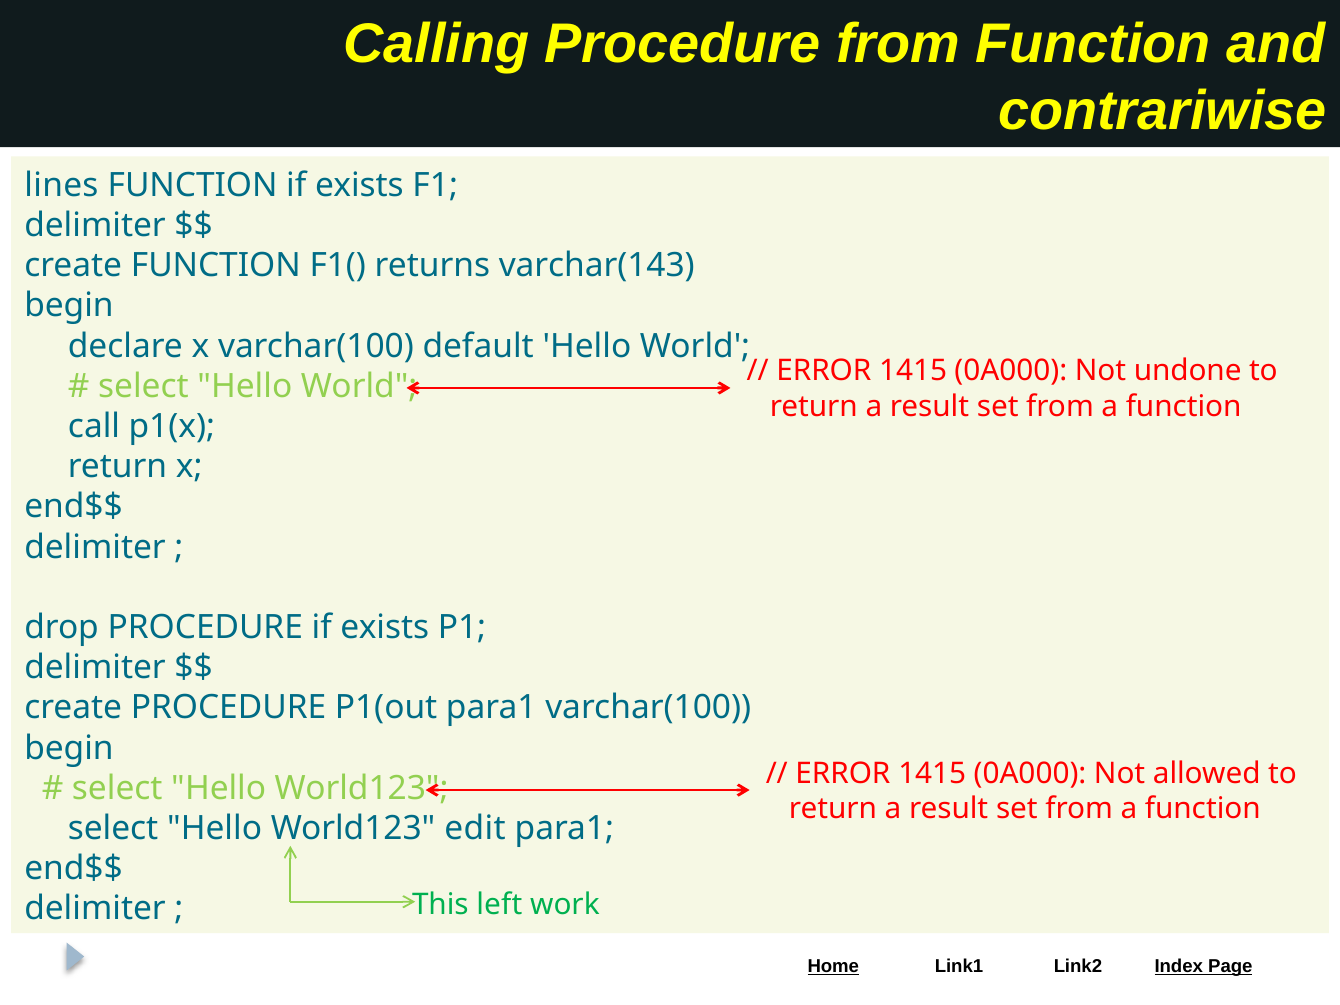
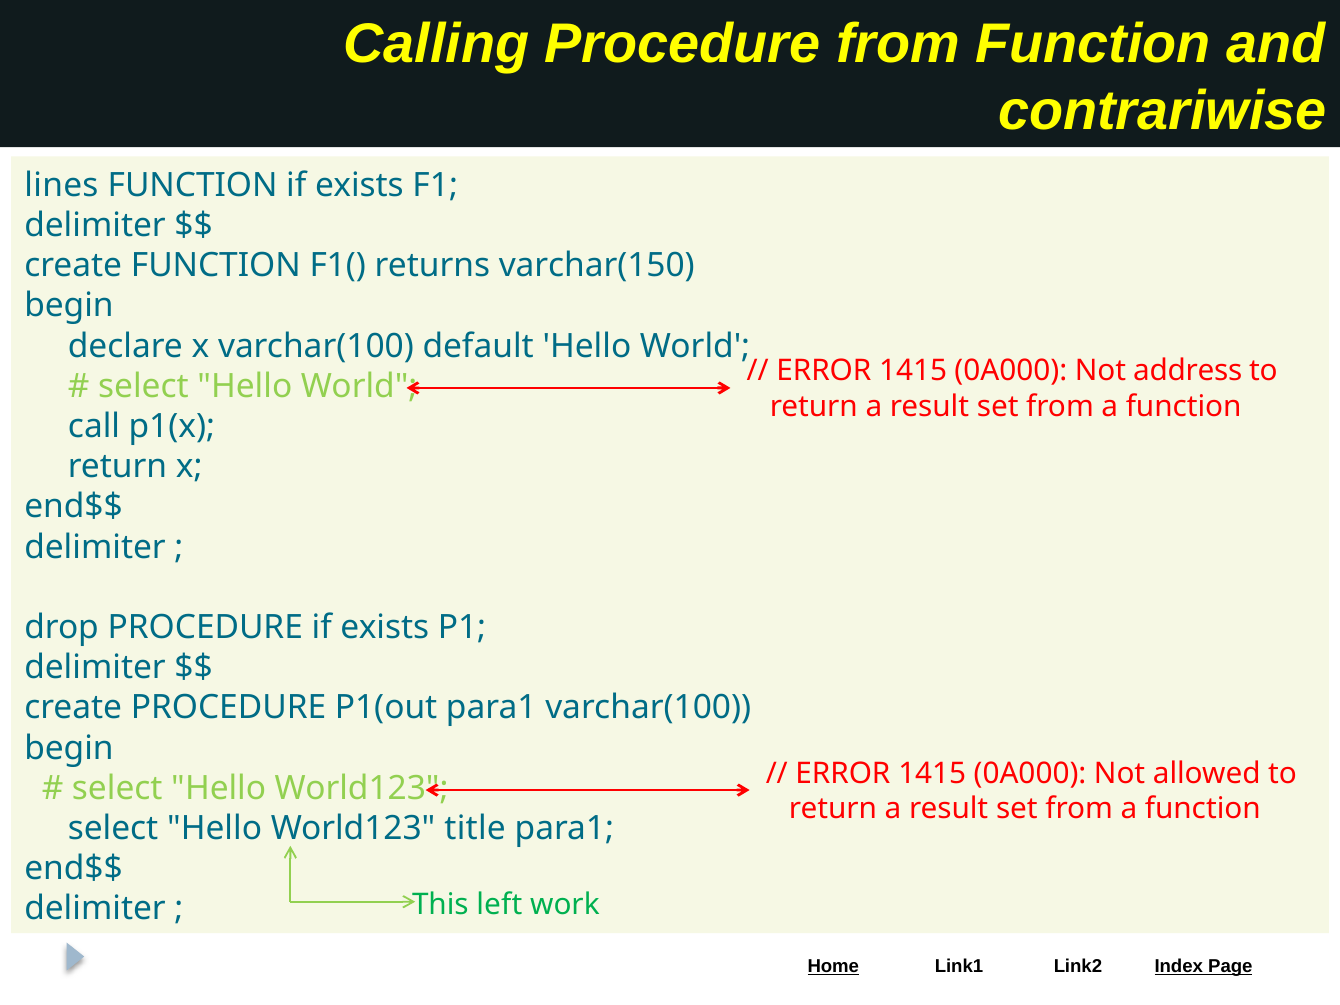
varchar(143: varchar(143 -> varchar(150 (597, 266)
undone: undone -> address (1188, 371)
edit: edit -> title (475, 829)
